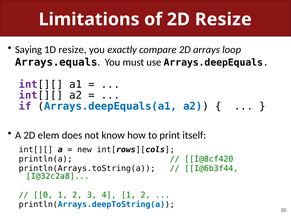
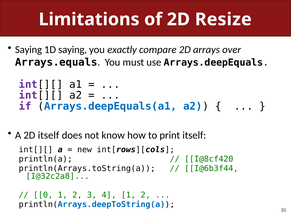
1D resize: resize -> saying (73, 50)
loop: loop -> over (232, 50)
2D elem: elem -> itself (49, 135)
